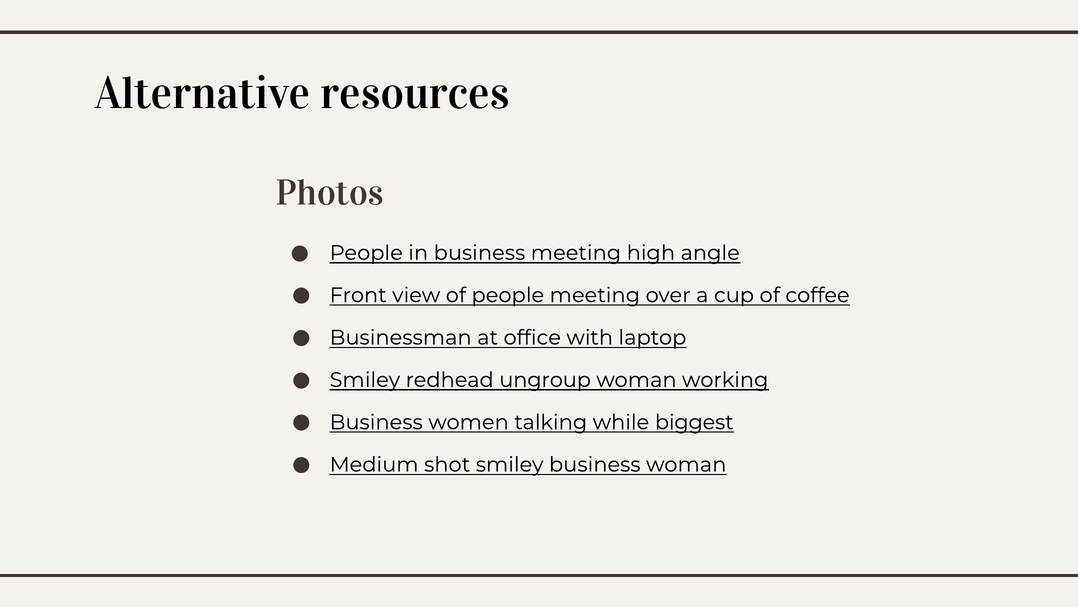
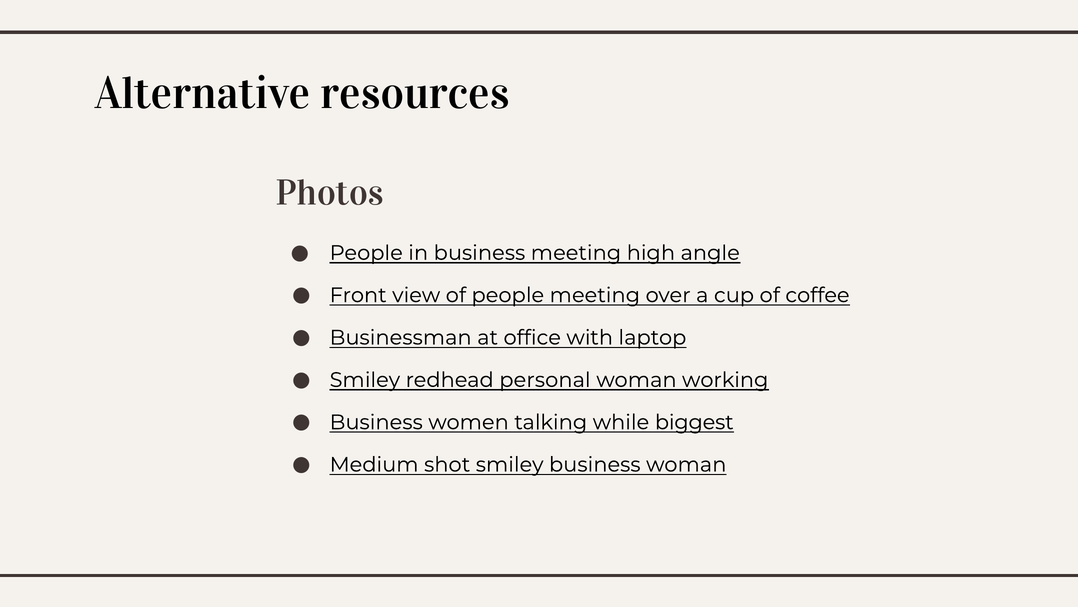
ungroup: ungroup -> personal (545, 380)
